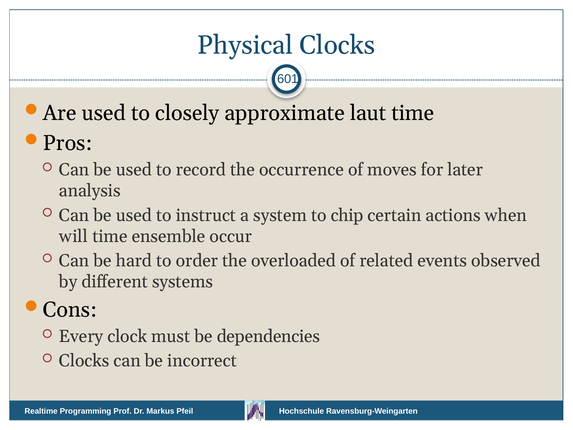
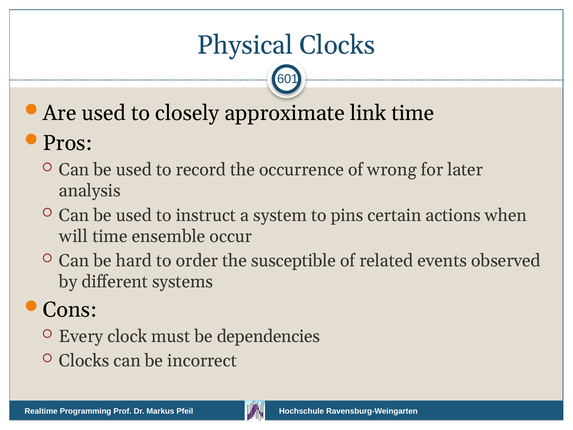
laut: laut -> link (368, 113)
moves: moves -> wrong (392, 170)
chip: chip -> pins (347, 215)
overloaded: overloaded -> susceptible (294, 261)
